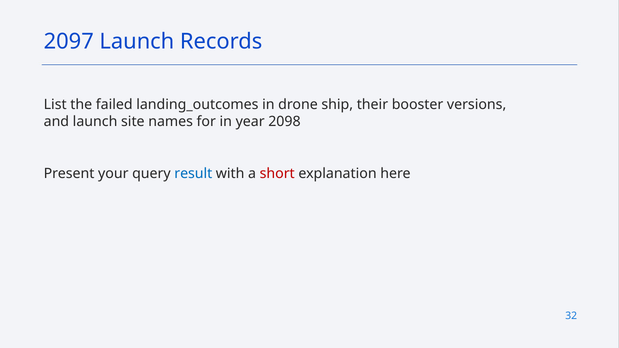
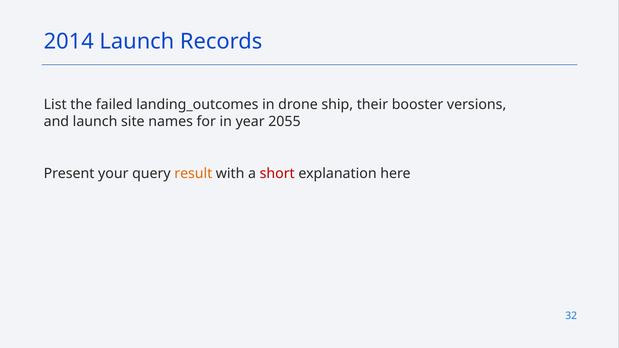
2097: 2097 -> 2014 (69, 41)
2098: 2098 -> 2055 (284, 121)
result colour: blue -> orange (193, 174)
